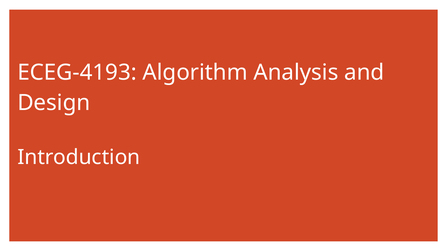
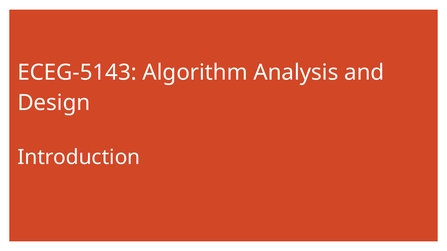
ECEG-4193: ECEG-4193 -> ECEG-5143 (77, 73)
